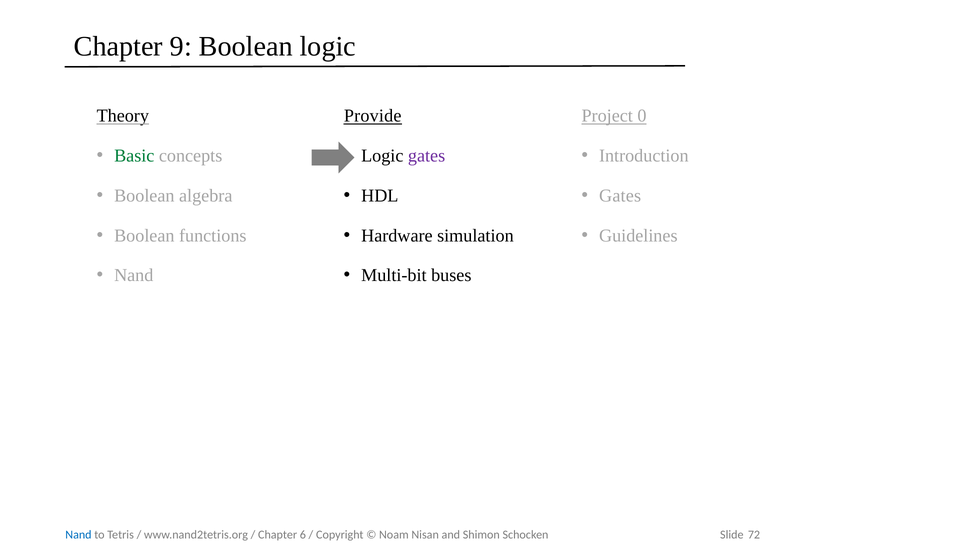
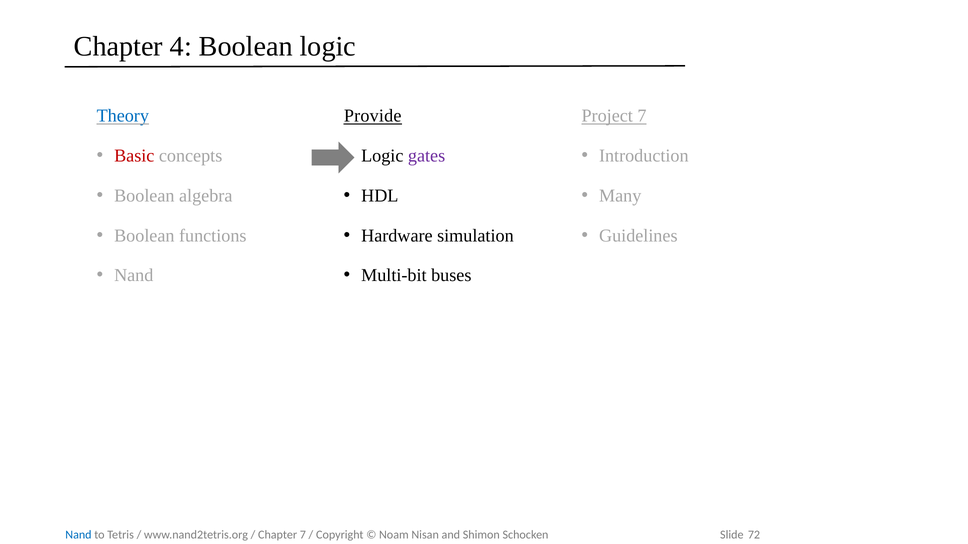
9: 9 -> 4 (181, 46)
Theory colour: black -> blue (123, 116)
Project 0: 0 -> 7 (642, 116)
Basic colour: green -> red (134, 156)
Gates: Gates -> Many (620, 196)
Chapter 6: 6 -> 7 (303, 535)
